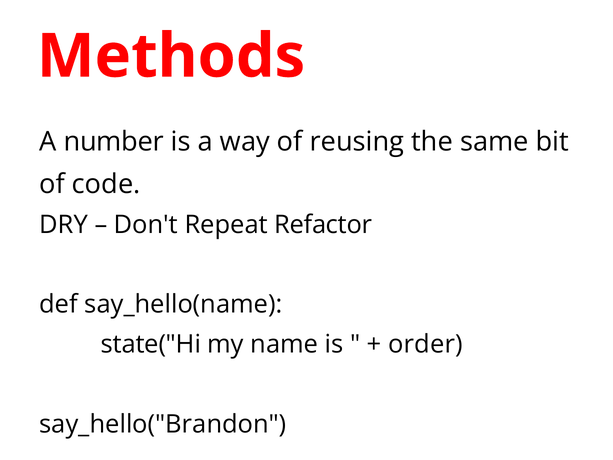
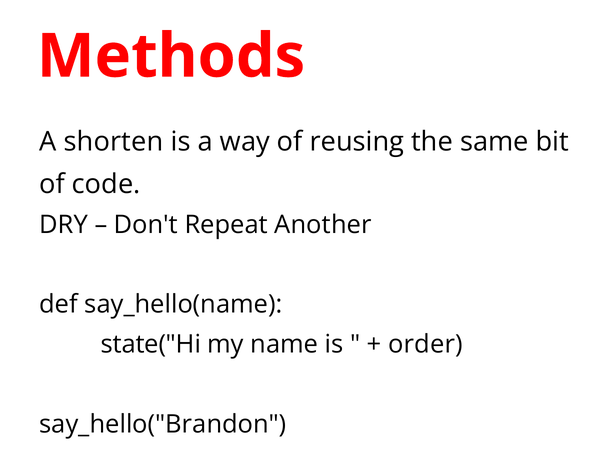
number: number -> shorten (114, 141)
Refactor: Refactor -> Another (323, 225)
